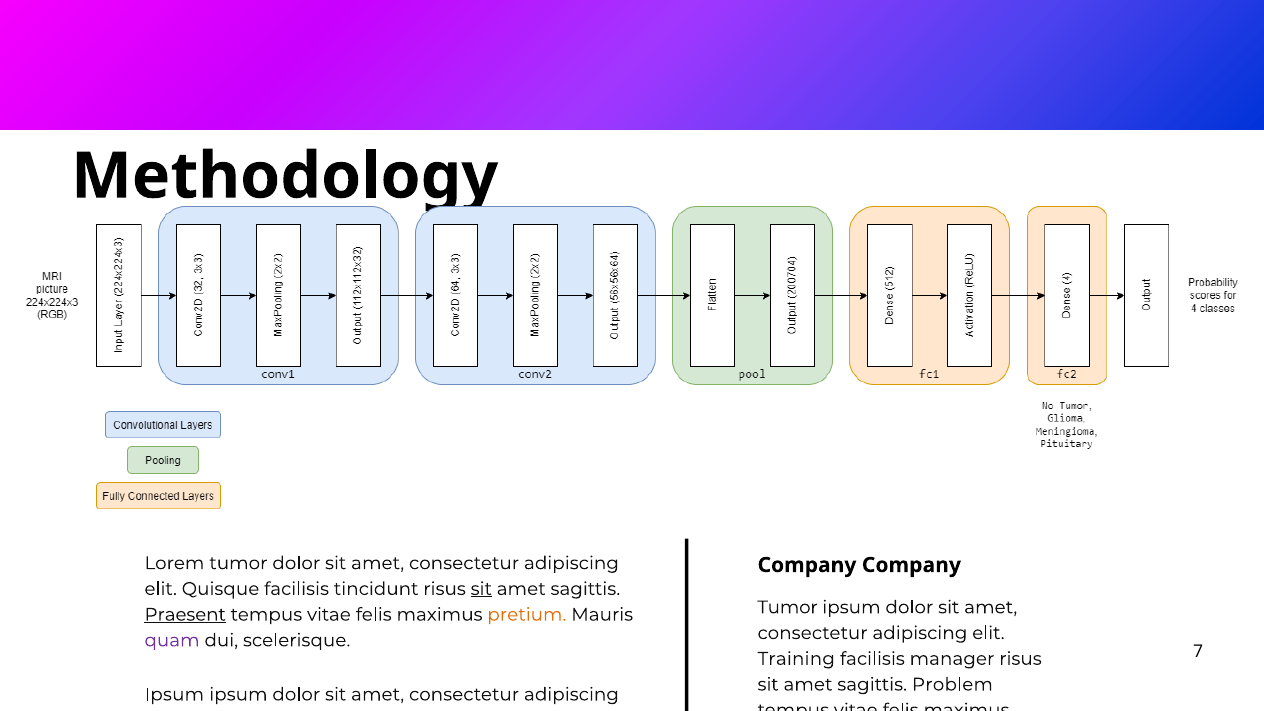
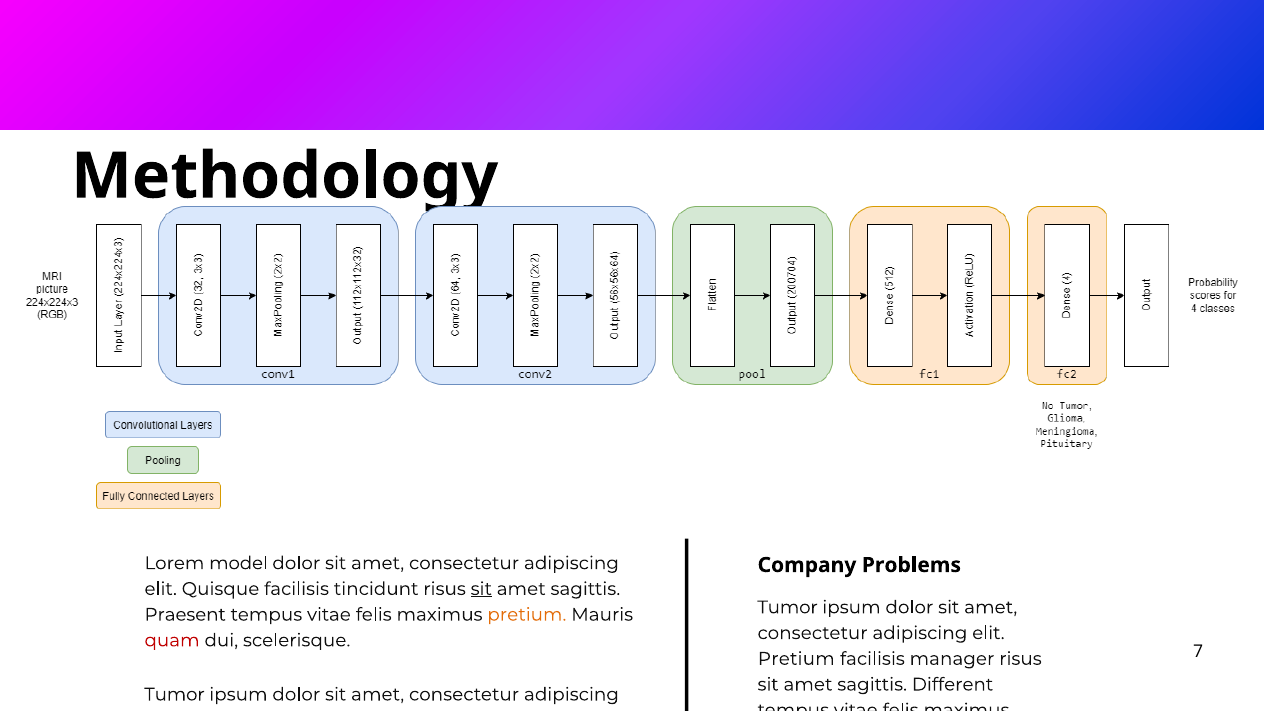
Lorem tumor: tumor -> model (238, 563)
Company Company: Company -> Problems (911, 565)
Praesent underline: present -> none (185, 615)
quam colour: purple -> red (172, 640)
Training: Training -> Pretium (796, 659)
Problem: Problem -> Different (953, 684)
Ipsum: Ipsum -> Tumor (175, 694)
